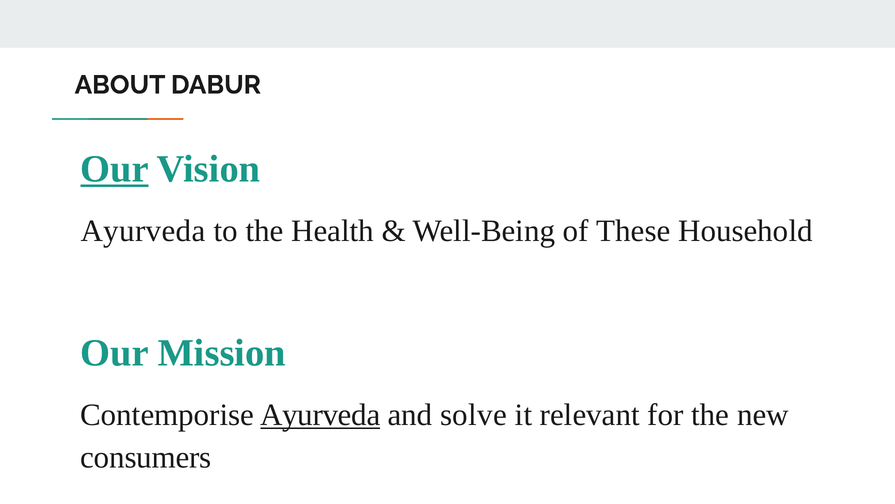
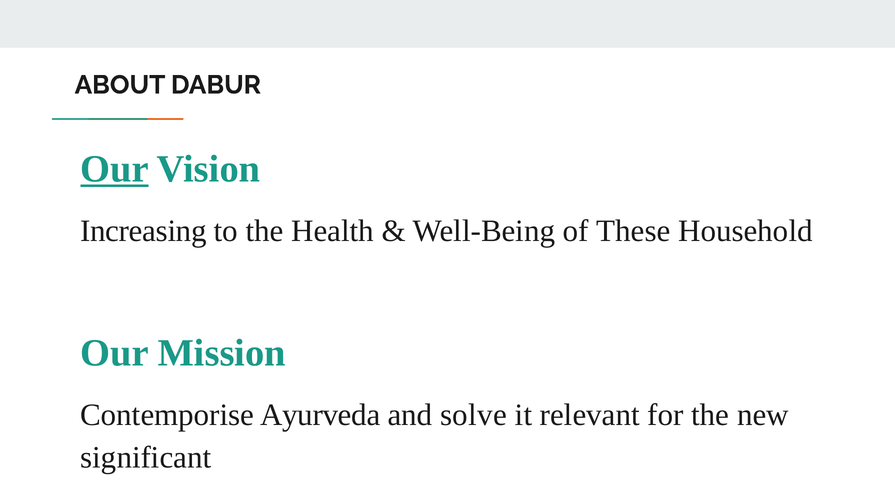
Ayurveda: Ayurveda -> Increasing (143, 231)
Ayurveda underline: present -> none (320, 414)
consumers: consumers -> significant (146, 457)
